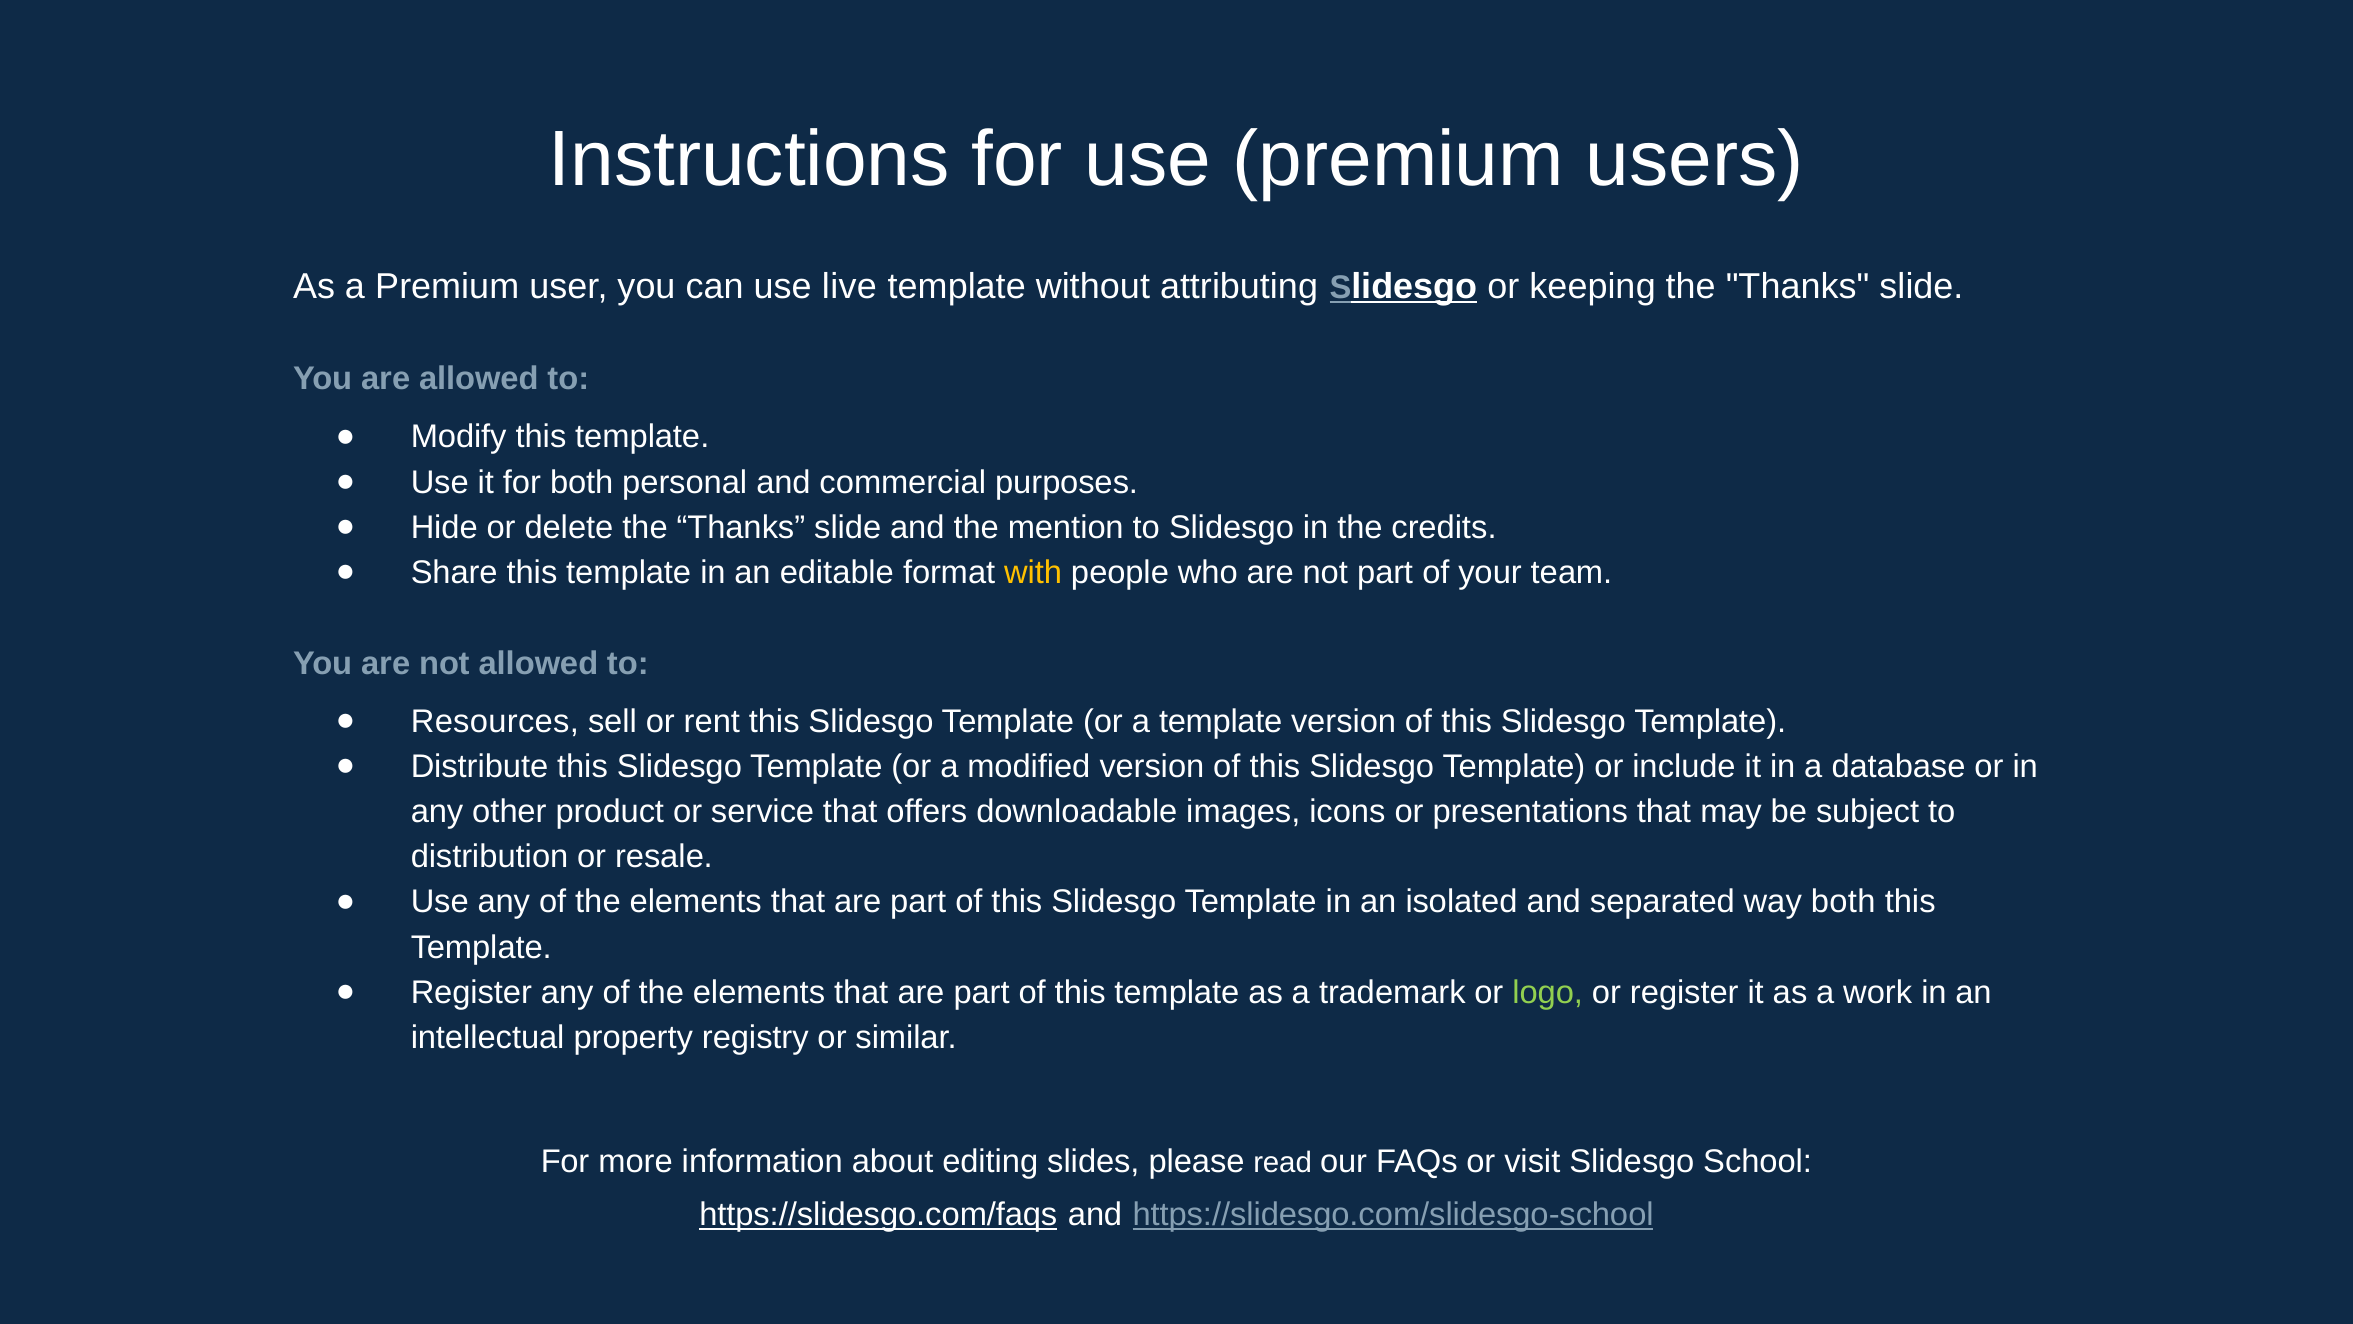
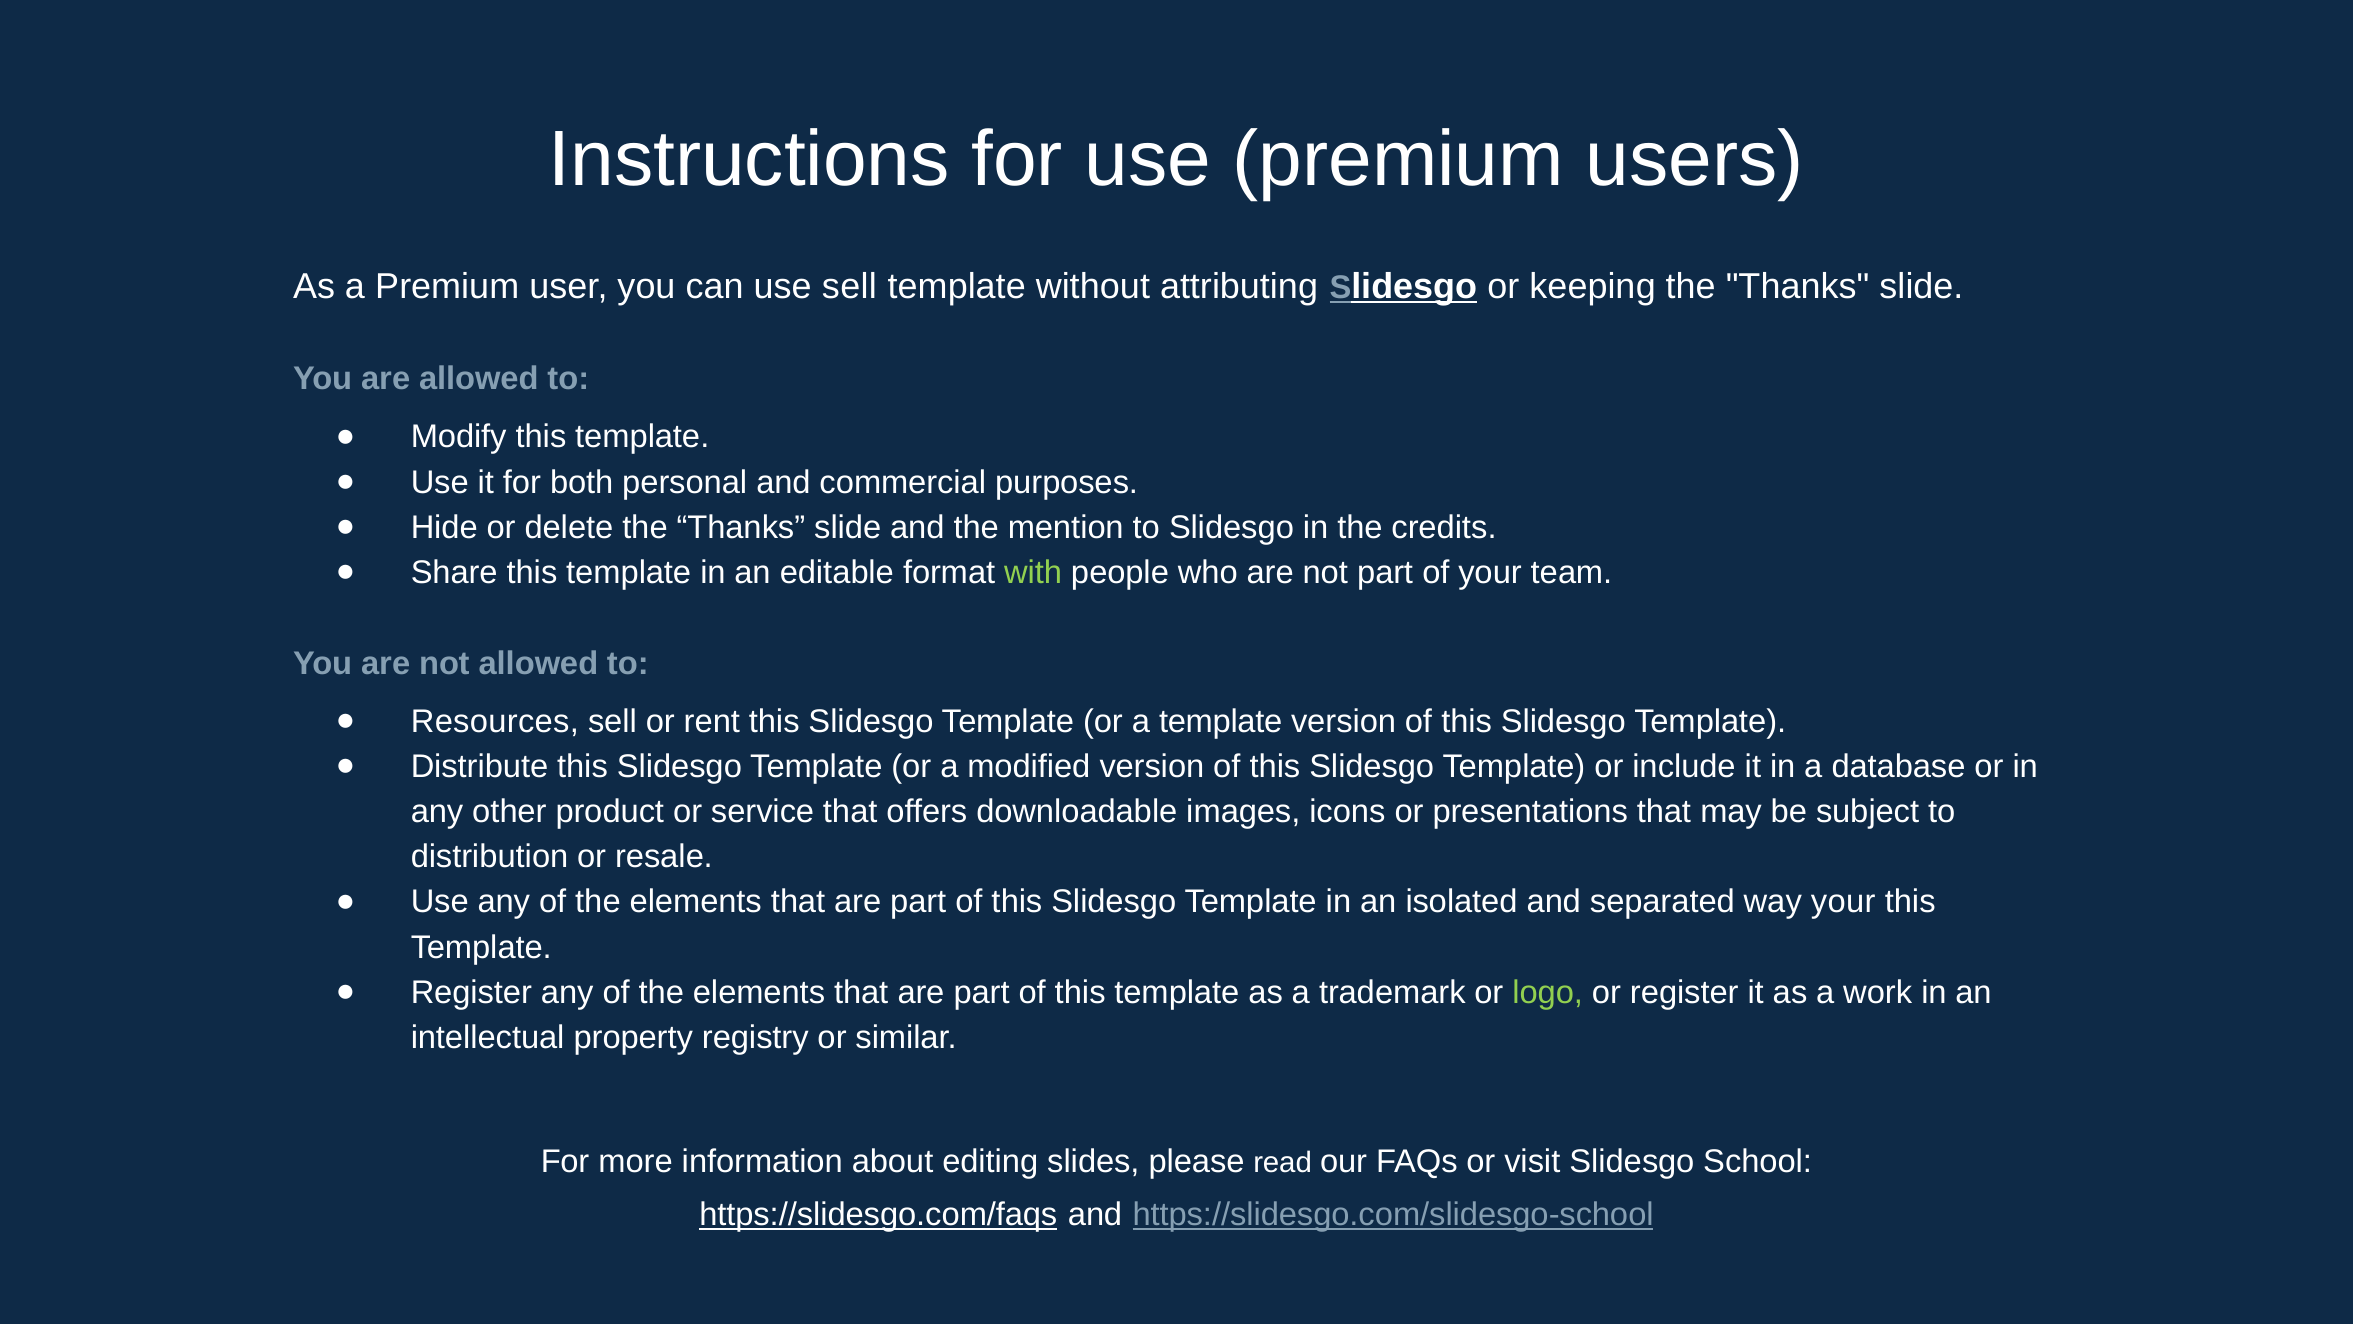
use live: live -> sell (849, 286)
with colour: yellow -> light green (1033, 572)
way both: both -> your (1843, 902)
